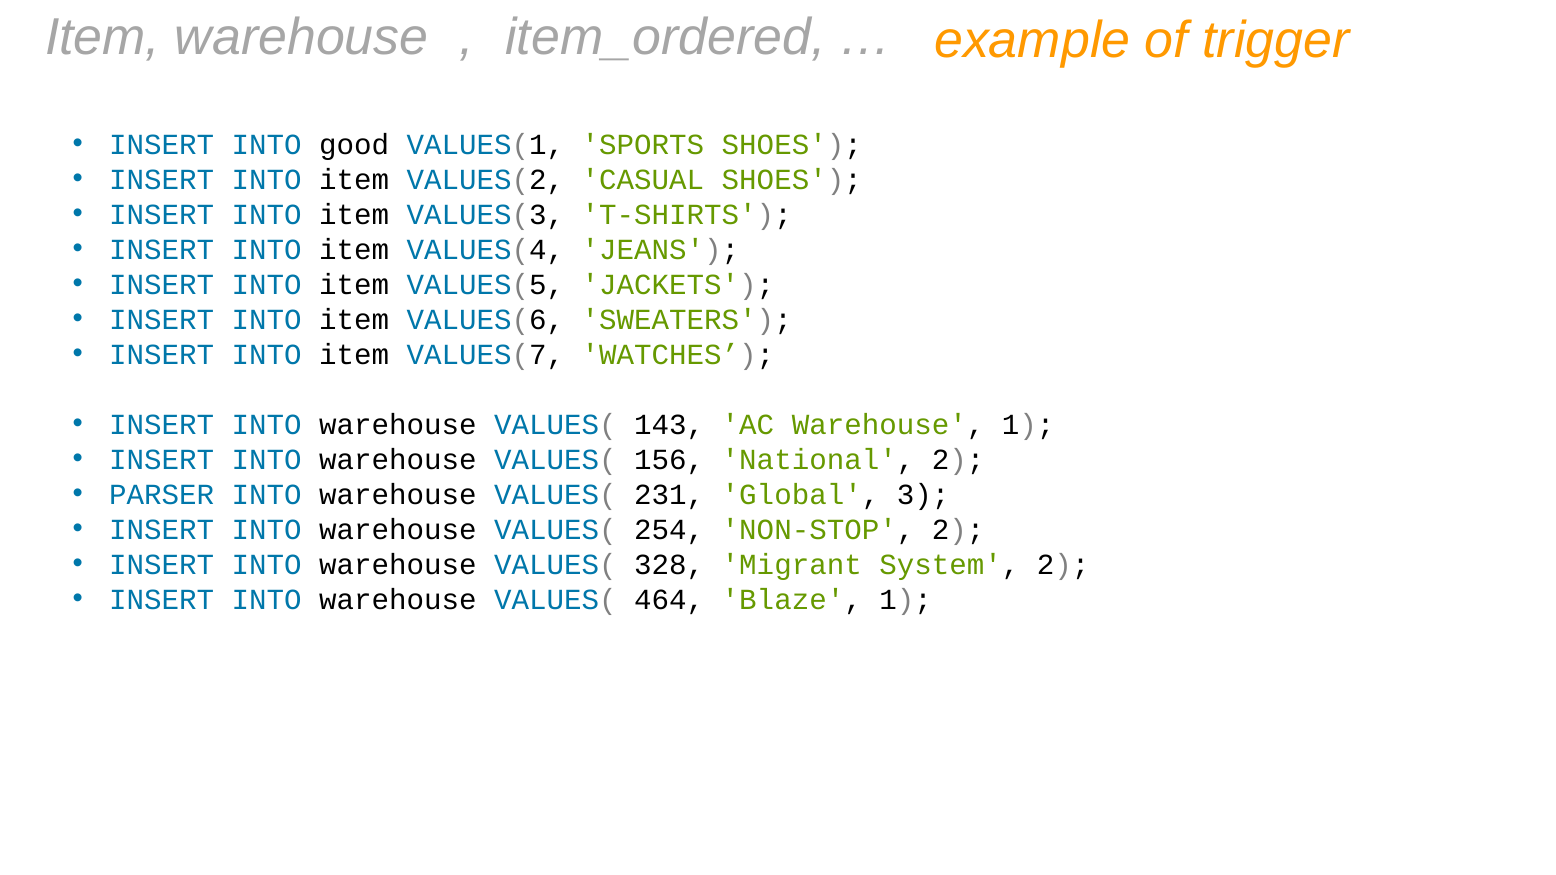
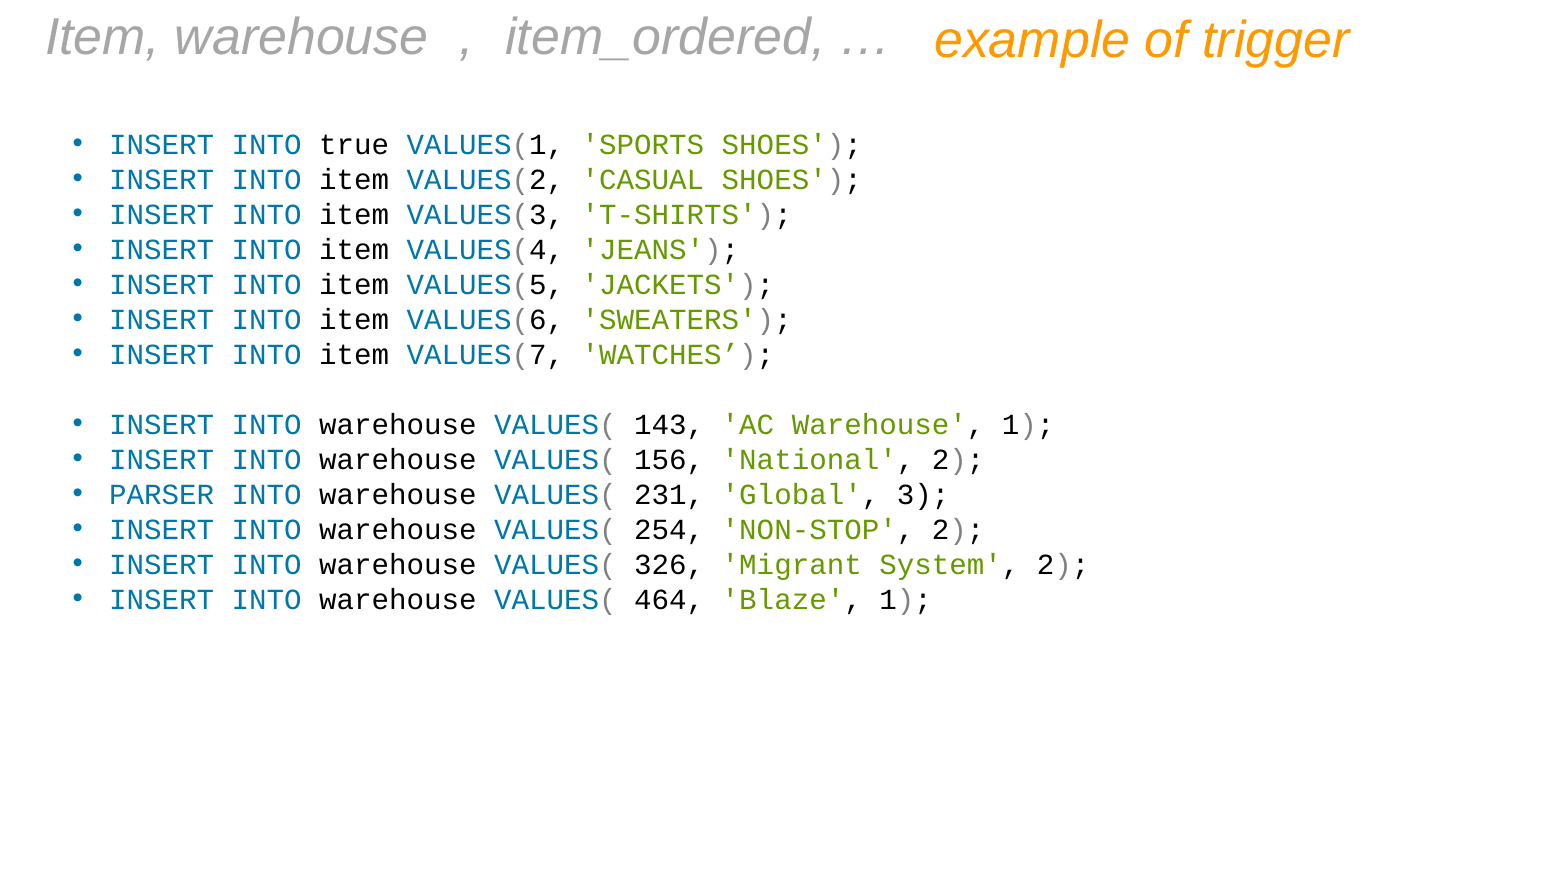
good: good -> true (354, 145)
328: 328 -> 326 (669, 565)
